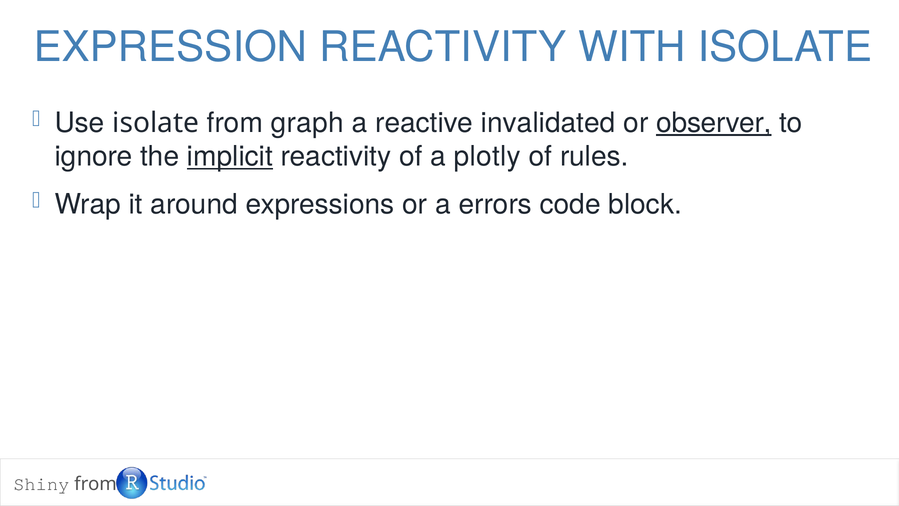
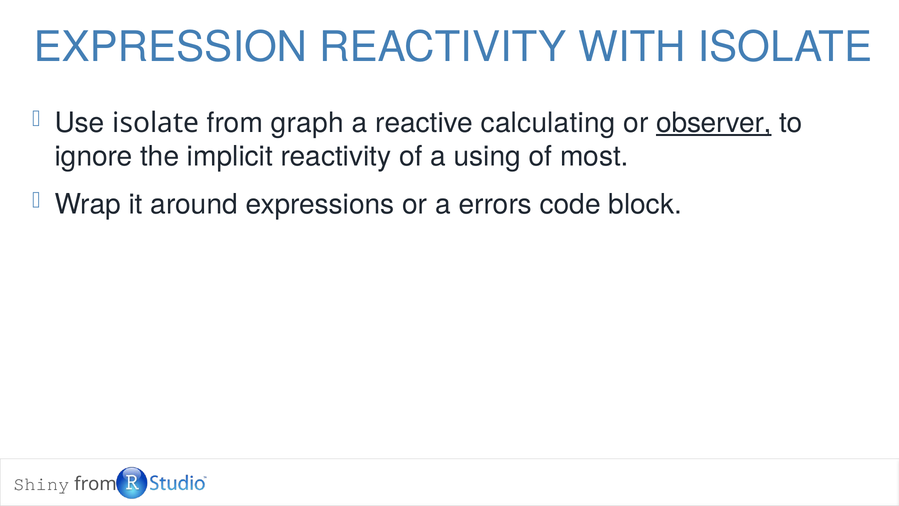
invalidated: invalidated -> calculating (548, 123)
implicit underline: present -> none (230, 157)
plotly: plotly -> using (487, 157)
rules: rules -> most (594, 157)
